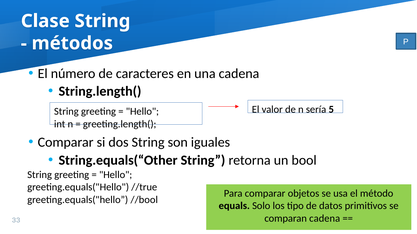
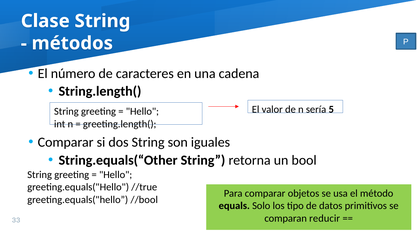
comparan cadena: cadena -> reducir (325, 219)
